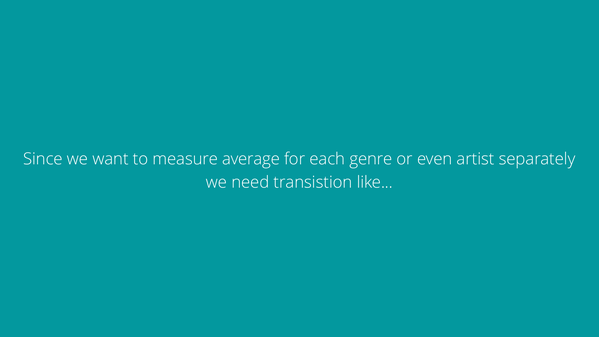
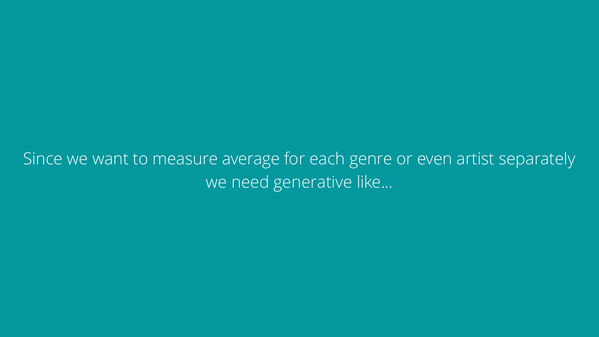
transistion: transistion -> generative (313, 182)
